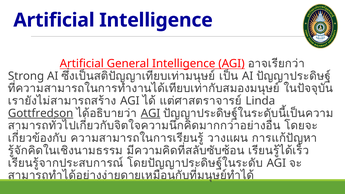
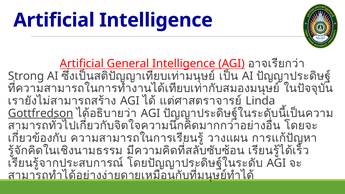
AGI underline: present -> none (151, 113)
